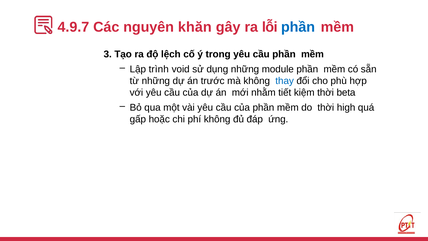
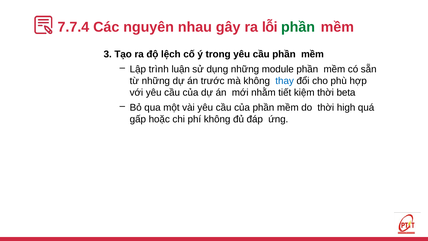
4.9.7: 4.9.7 -> 7.7.4 (73, 27)
khăn: khăn -> nhau (195, 27)
phần colour: blue -> green (298, 27)
void: void -> luận (181, 69)
